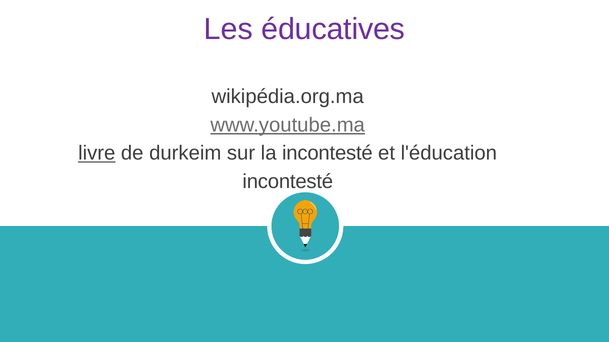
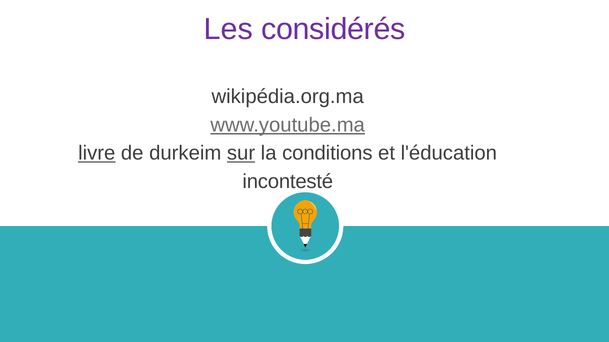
éducatives: éducatives -> considérés (333, 30)
sur underline: none -> present (241, 154)
la incontesté: incontesté -> conditions (327, 154)
